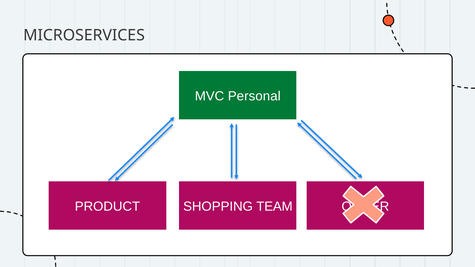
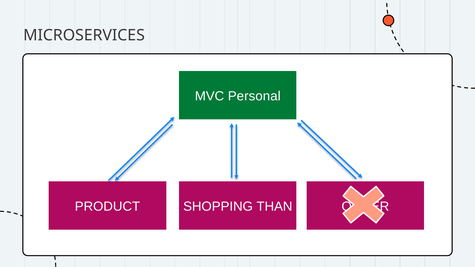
TEAM: TEAM -> THAN (274, 207)
